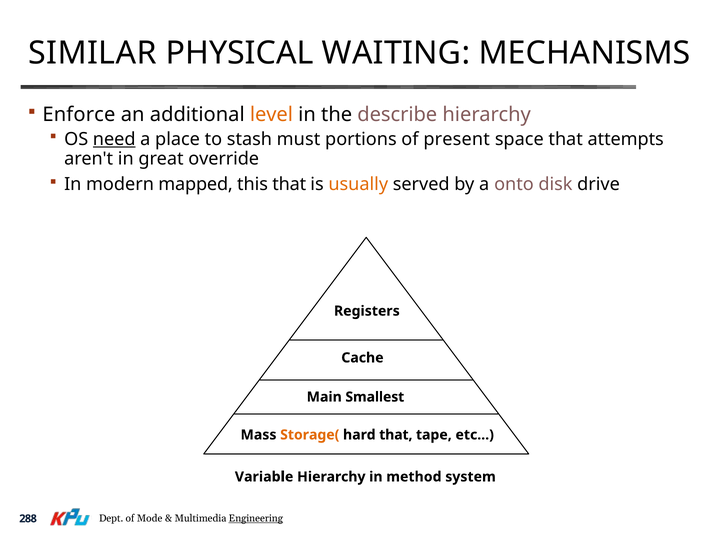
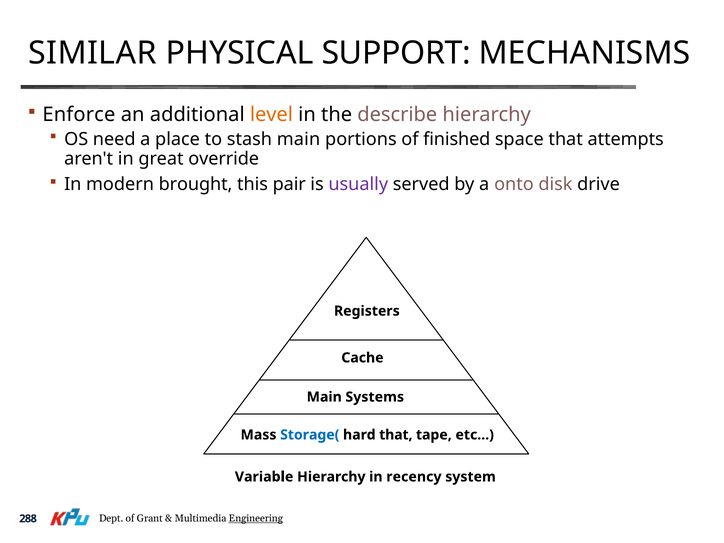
WAITING: WAITING -> SUPPORT (396, 53)
need underline: present -> none (114, 139)
stash must: must -> main (298, 139)
present: present -> finished (457, 139)
mapped: mapped -> brought (196, 184)
this that: that -> pair (289, 184)
usually colour: orange -> purple (358, 184)
Smallest: Smallest -> Systems (375, 397)
Storage( colour: orange -> blue (310, 435)
method: method -> recency (414, 477)
Mode: Mode -> Grant (150, 518)
